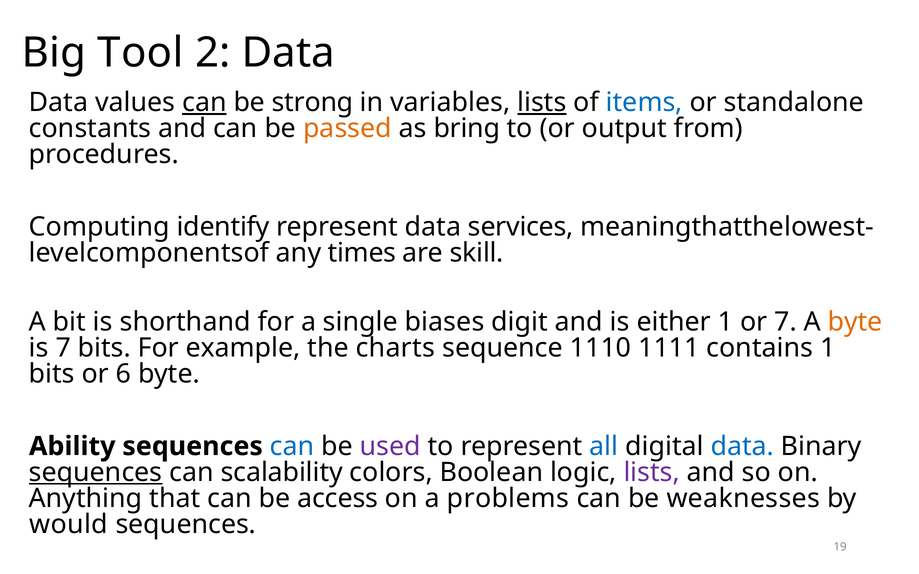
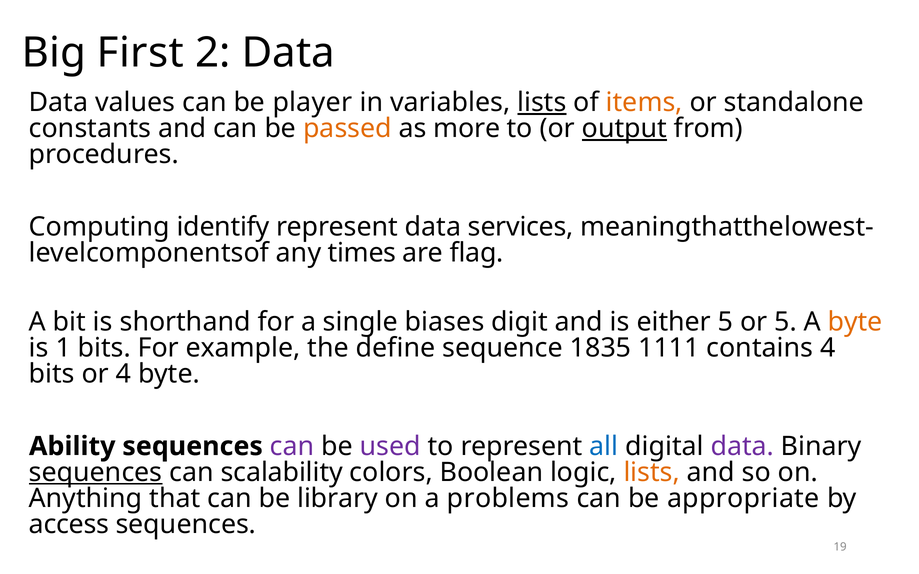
Tool: Tool -> First (141, 53)
can underline: present -> none (204, 103)
strong: strong -> player (312, 103)
items colour: blue -> orange (644, 103)
bring: bring -> more (467, 129)
output underline: none -> present (624, 129)
skill: skill -> flag (477, 253)
either 1: 1 -> 5 (726, 322)
or 7: 7 -> 5 (786, 322)
is 7: 7 -> 1 (63, 348)
charts: charts -> define (396, 348)
1110: 1110 -> 1835 (601, 348)
contains 1: 1 -> 4 (828, 348)
or 6: 6 -> 4 (124, 374)
can colour: blue -> purple (292, 447)
data colour: blue -> purple (742, 447)
lists colour: purple -> orange (652, 473)
access: access -> library (338, 499)
weaknesses: weaknesses -> appropriate (743, 499)
would: would -> access (69, 525)
